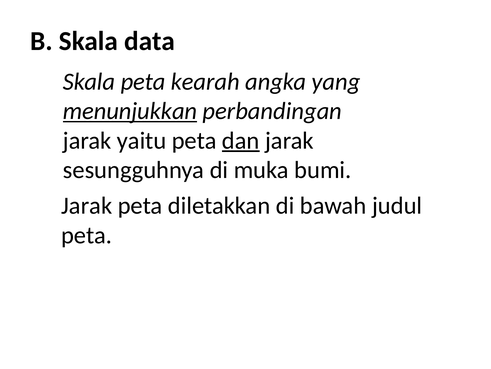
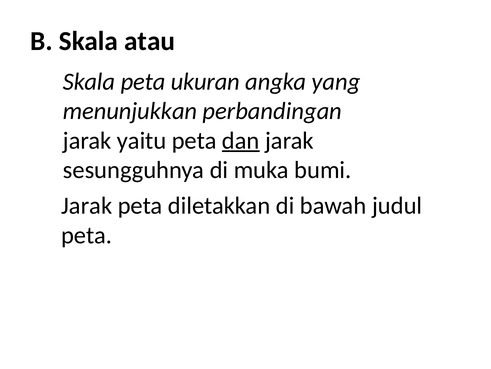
data: data -> atau (150, 41)
kearah: kearah -> ukuran (205, 81)
menunjukkan underline: present -> none (130, 111)
